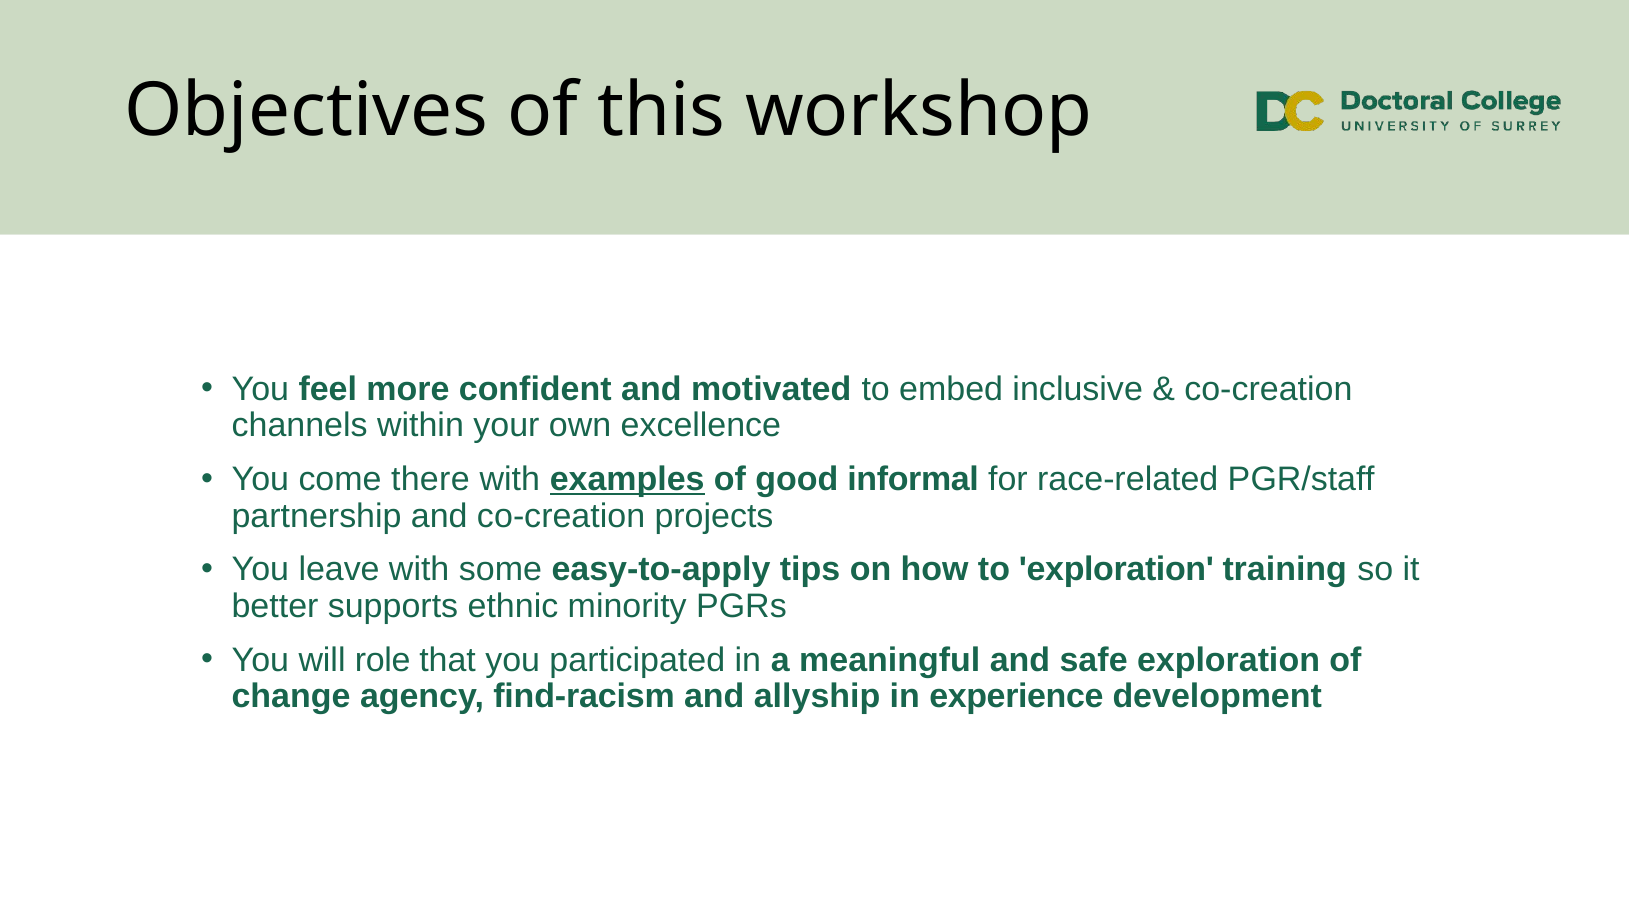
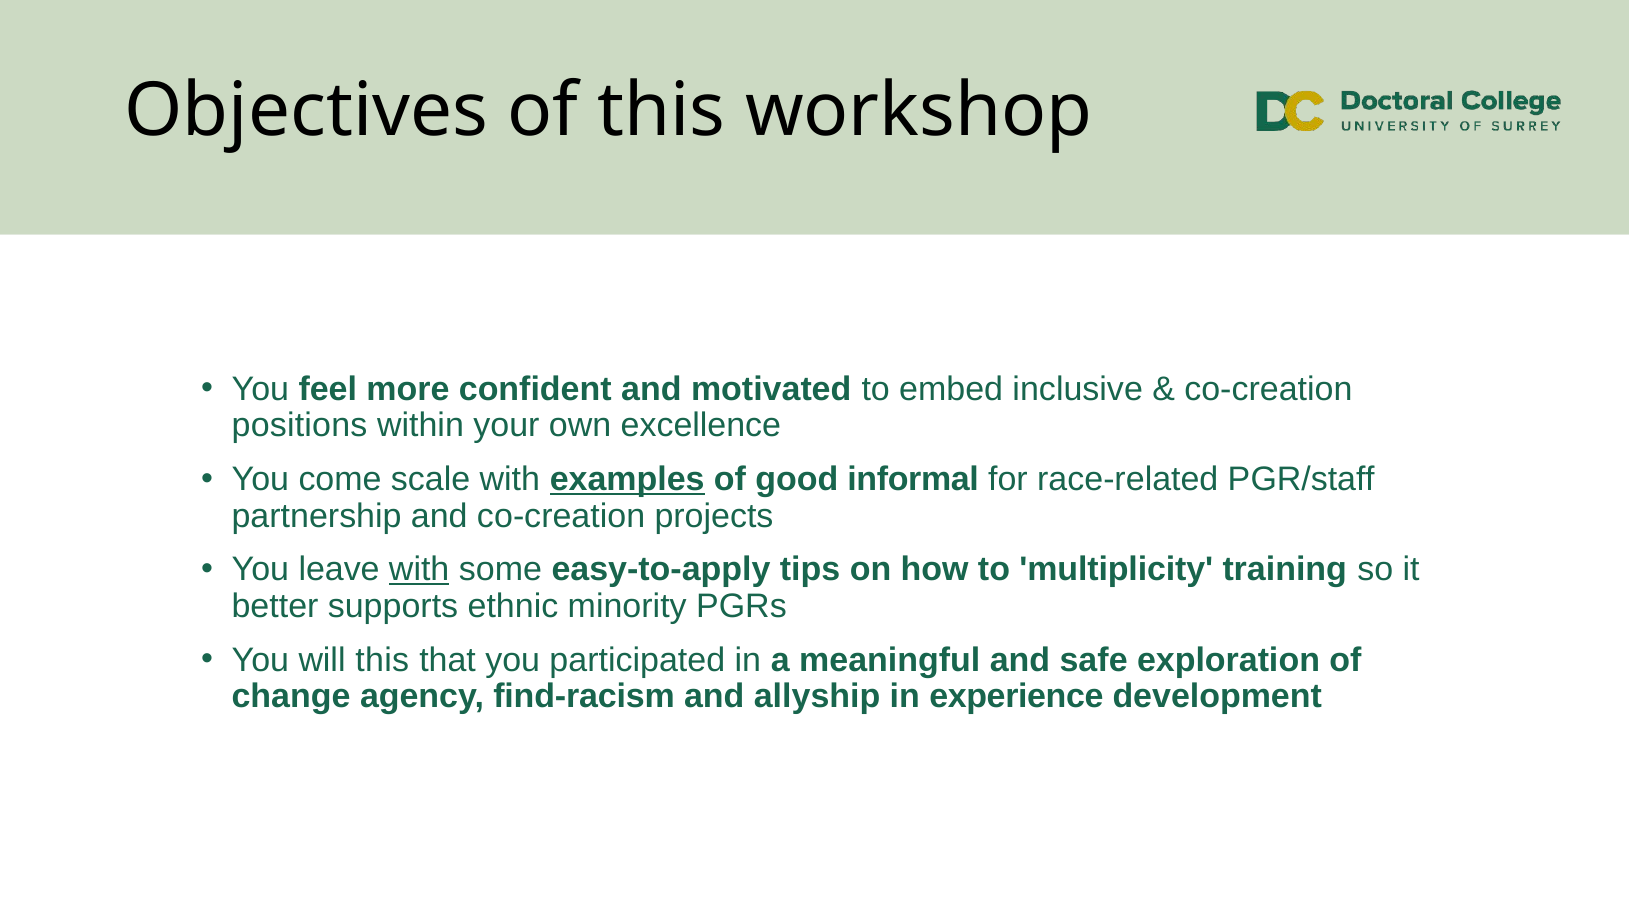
channels: channels -> positions (300, 426)
there: there -> scale (431, 479)
with underline: none -> present (419, 570)
to exploration: exploration -> multiplicity (1116, 570)
will role: role -> this (382, 660)
